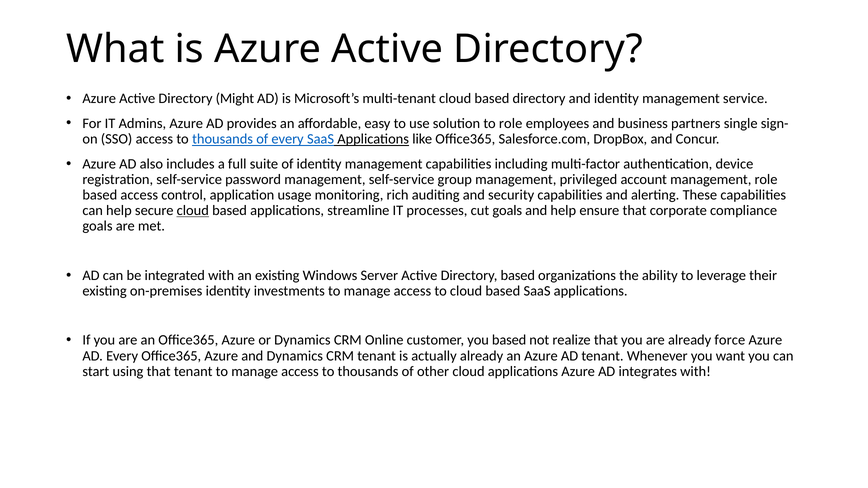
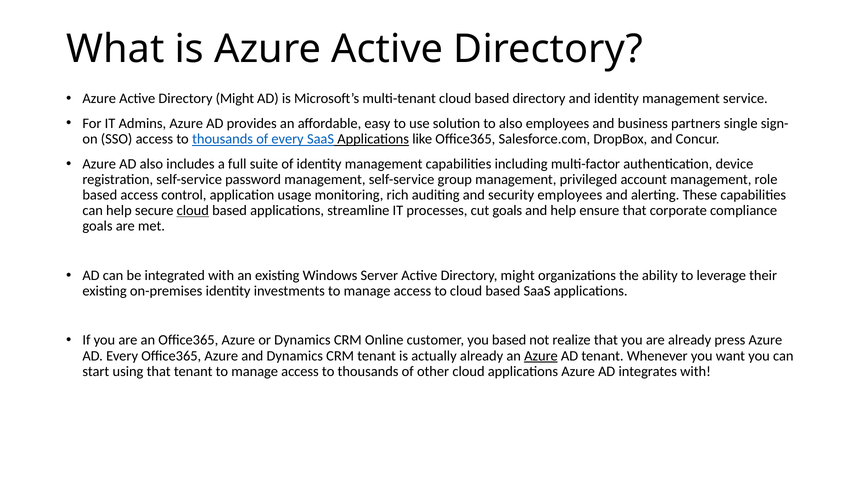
to role: role -> also (511, 123)
security capabilities: capabilities -> employees (570, 195)
Server Active Directory based: based -> might (518, 276)
force: force -> press (730, 340)
Azure underline: none -> present (541, 356)
